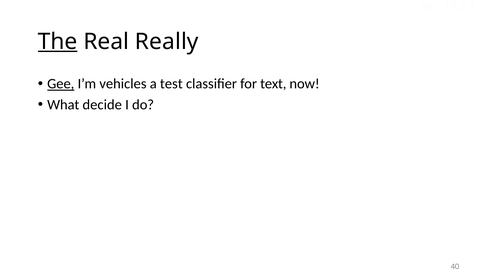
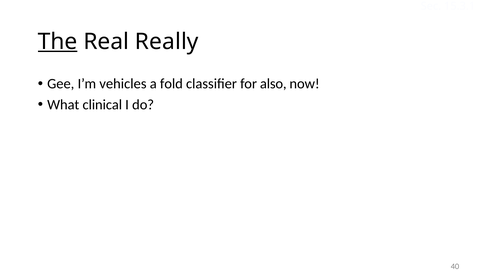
Gee underline: present -> none (61, 84)
test: test -> fold (171, 84)
text: text -> also (273, 84)
decide: decide -> clinical (102, 105)
